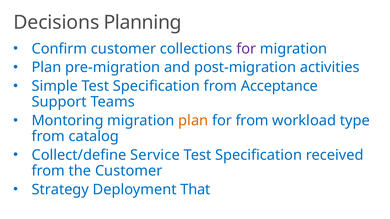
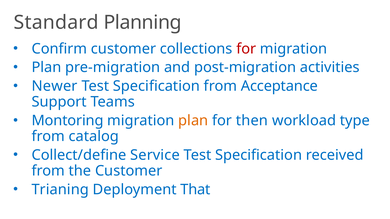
Decisions: Decisions -> Standard (56, 23)
for colour: purple -> red (246, 49)
Simple: Simple -> Newer (55, 86)
for from: from -> then (252, 121)
Strategy: Strategy -> Trianing (60, 190)
